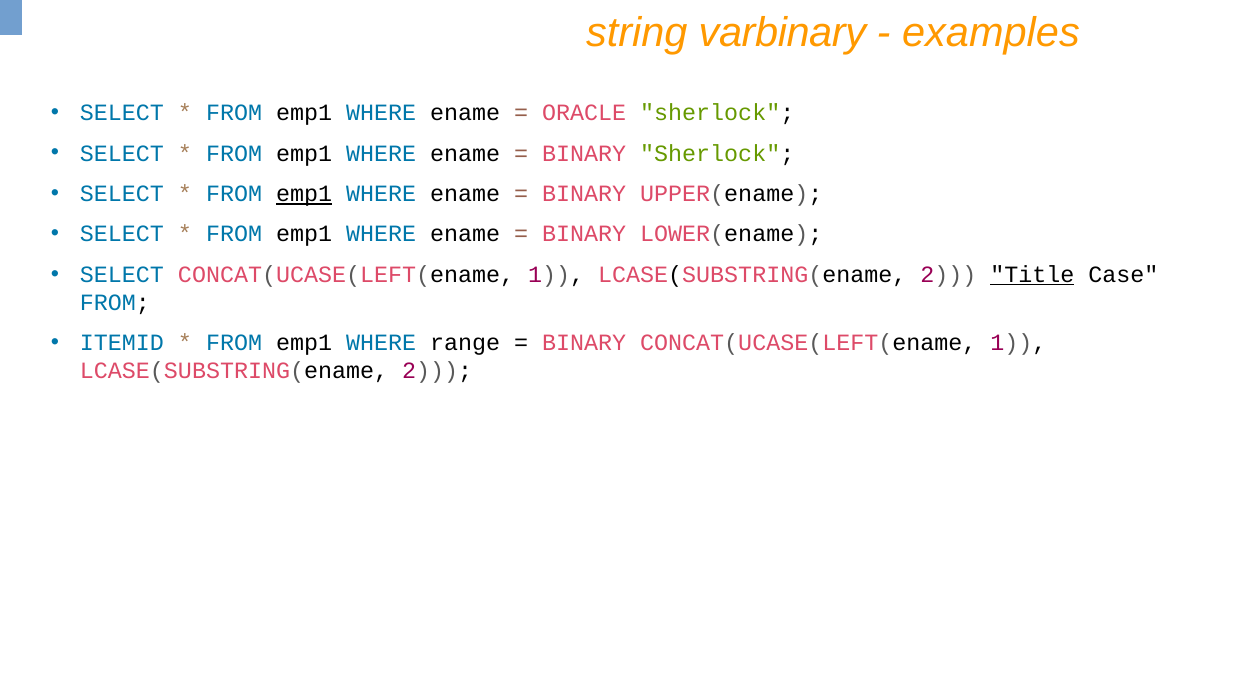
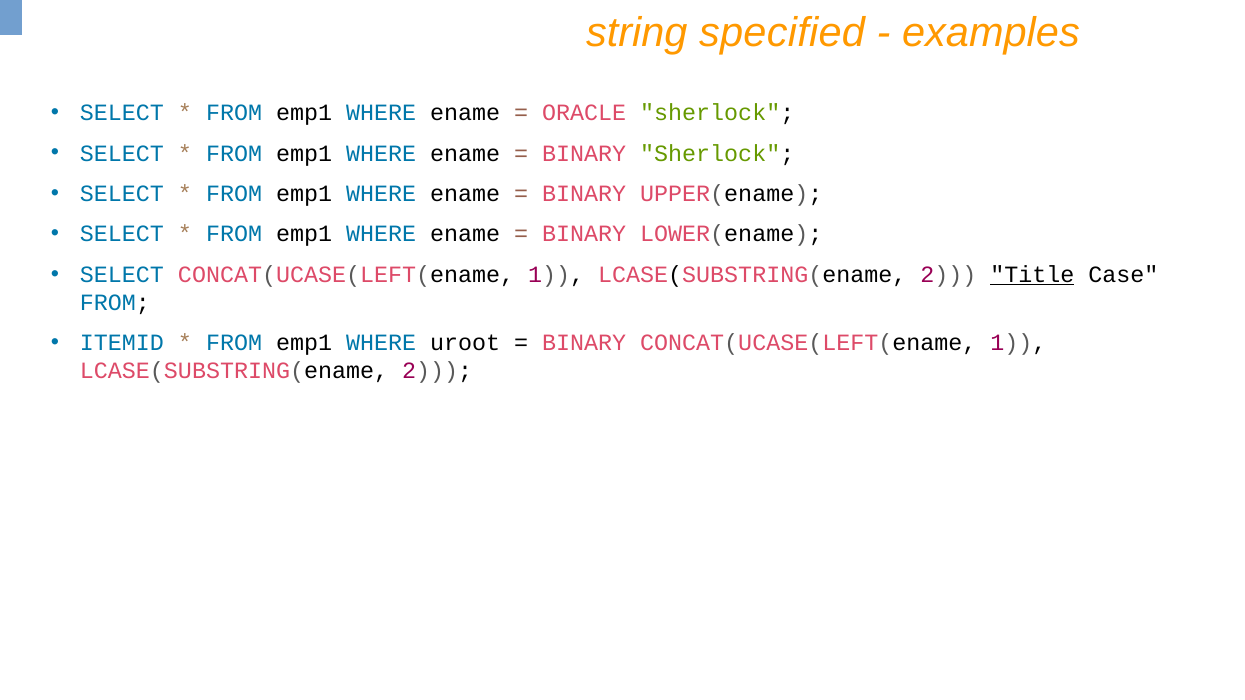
varbinary: varbinary -> specified (782, 32)
emp1 underline: present -> none (304, 194)
range: range -> uroot (465, 343)
